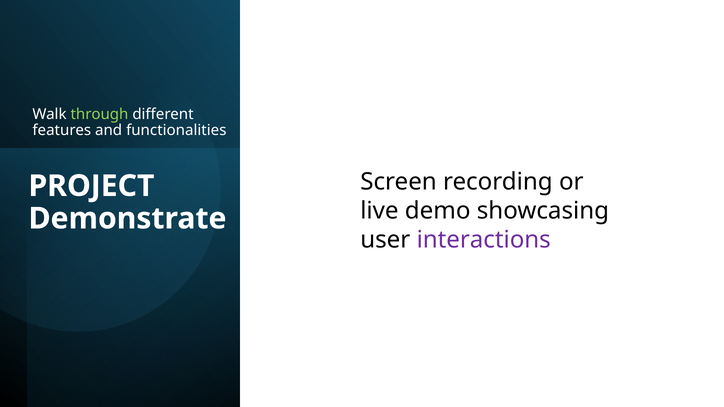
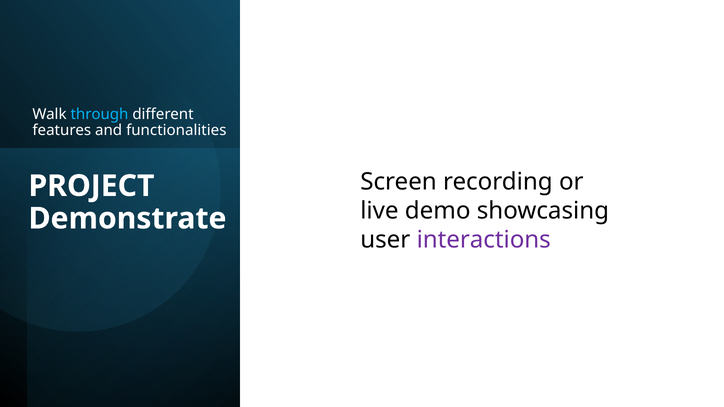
through colour: light green -> light blue (99, 114)
